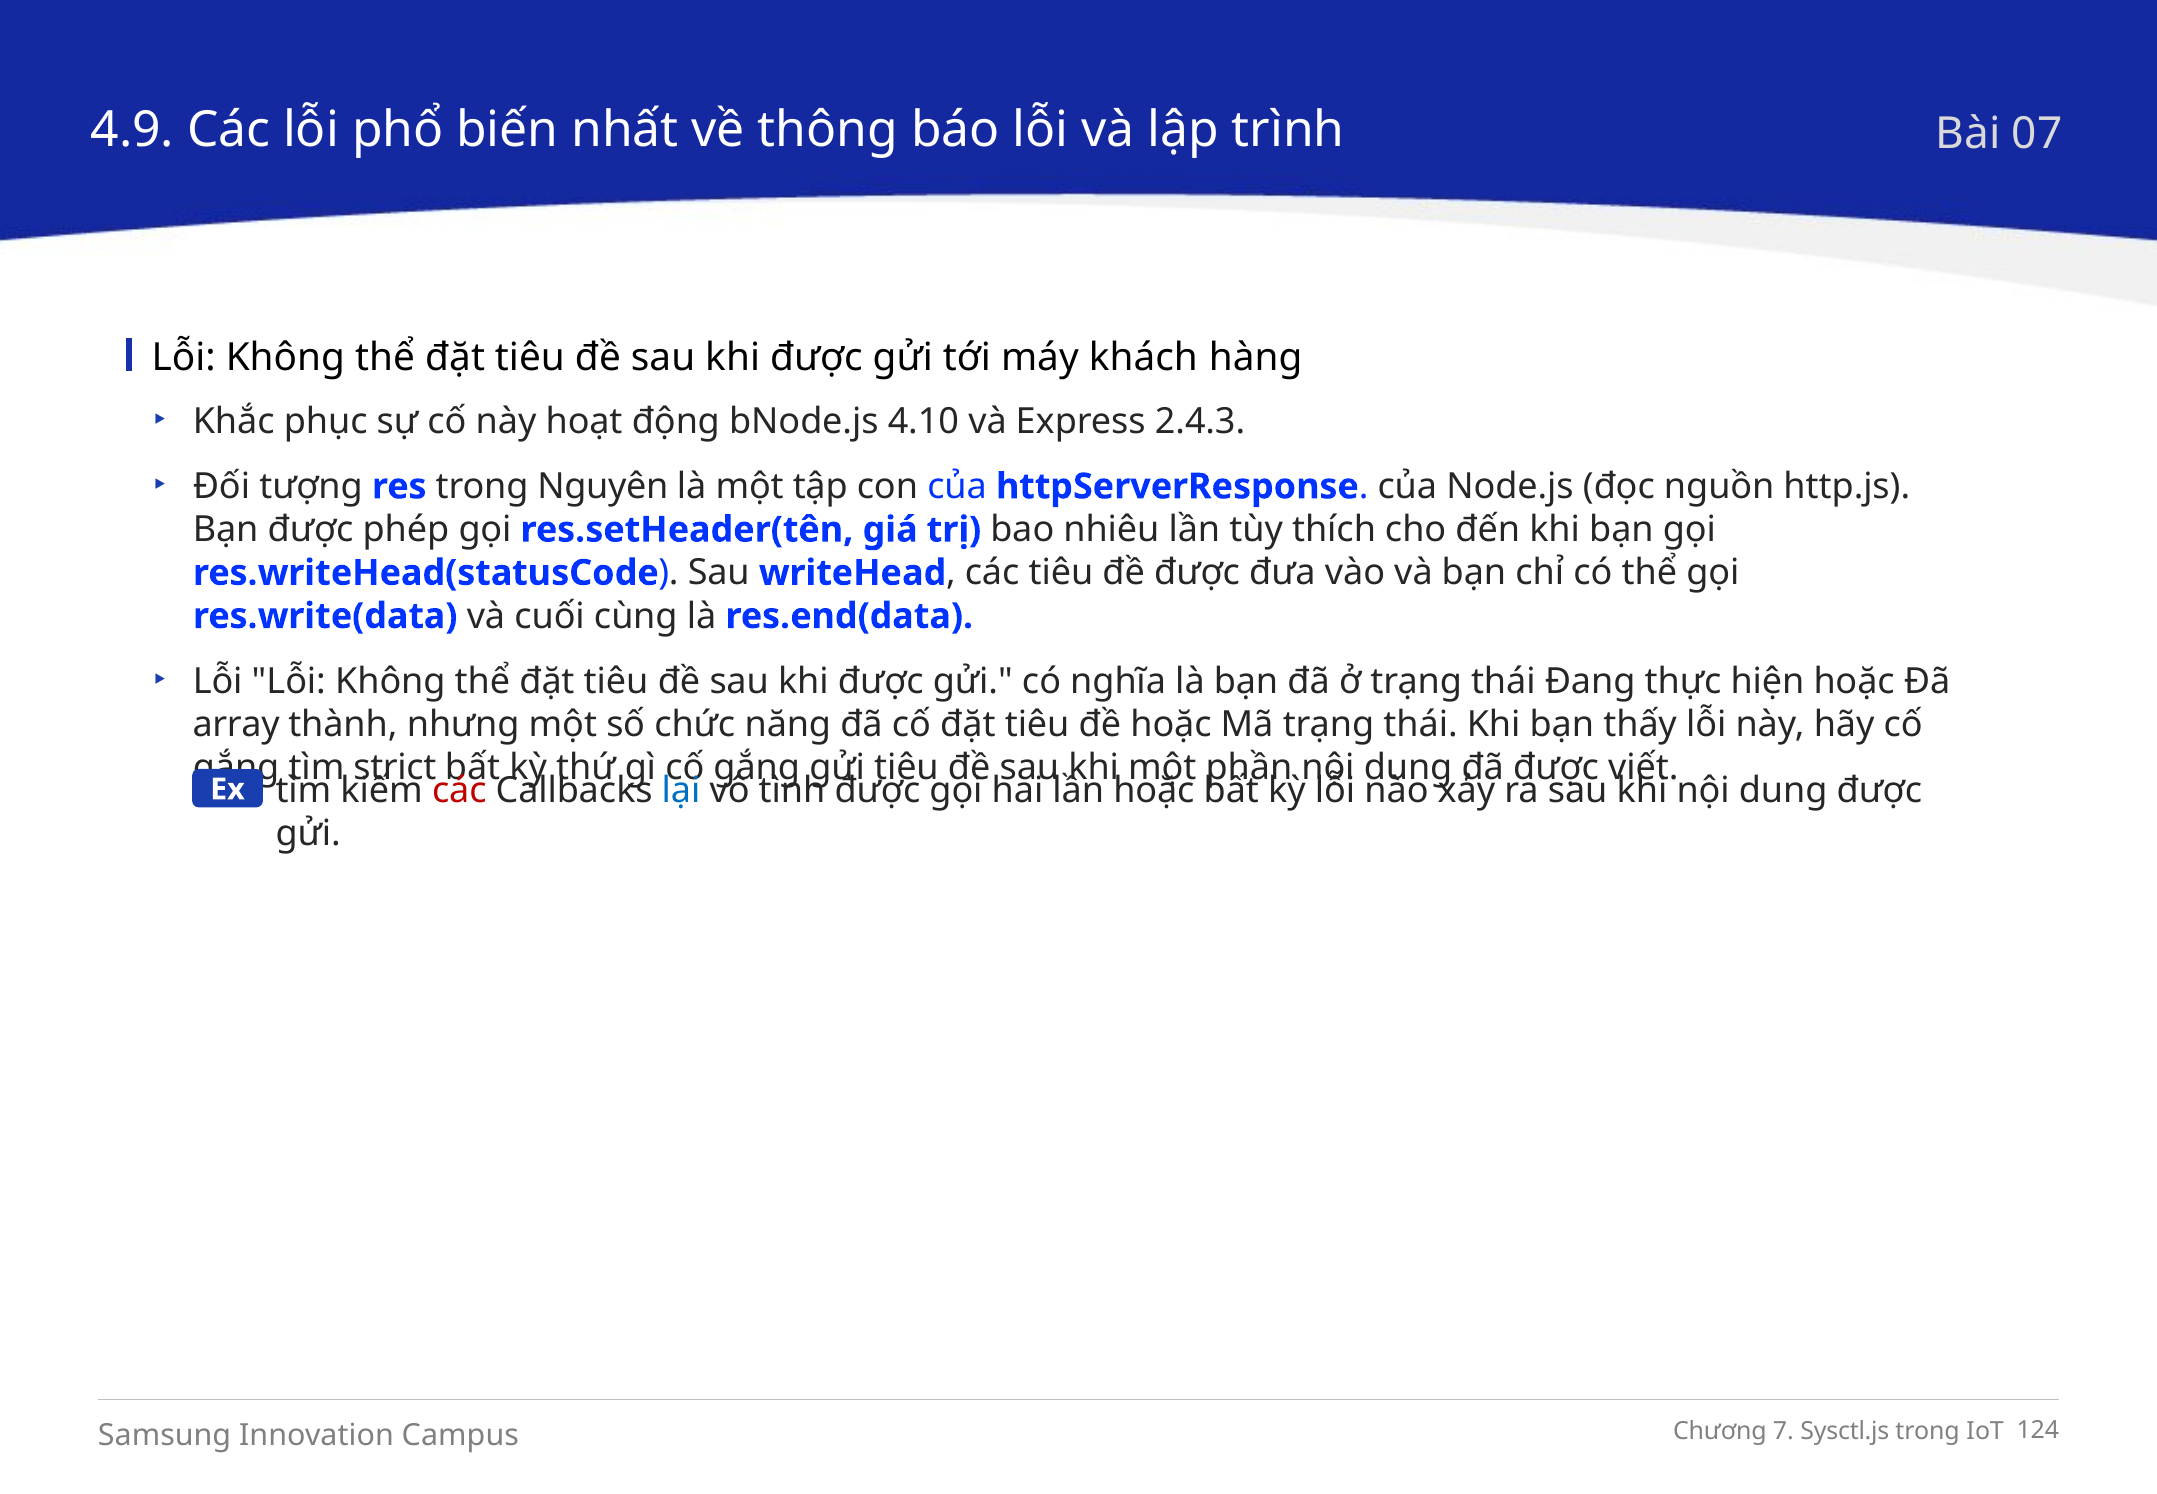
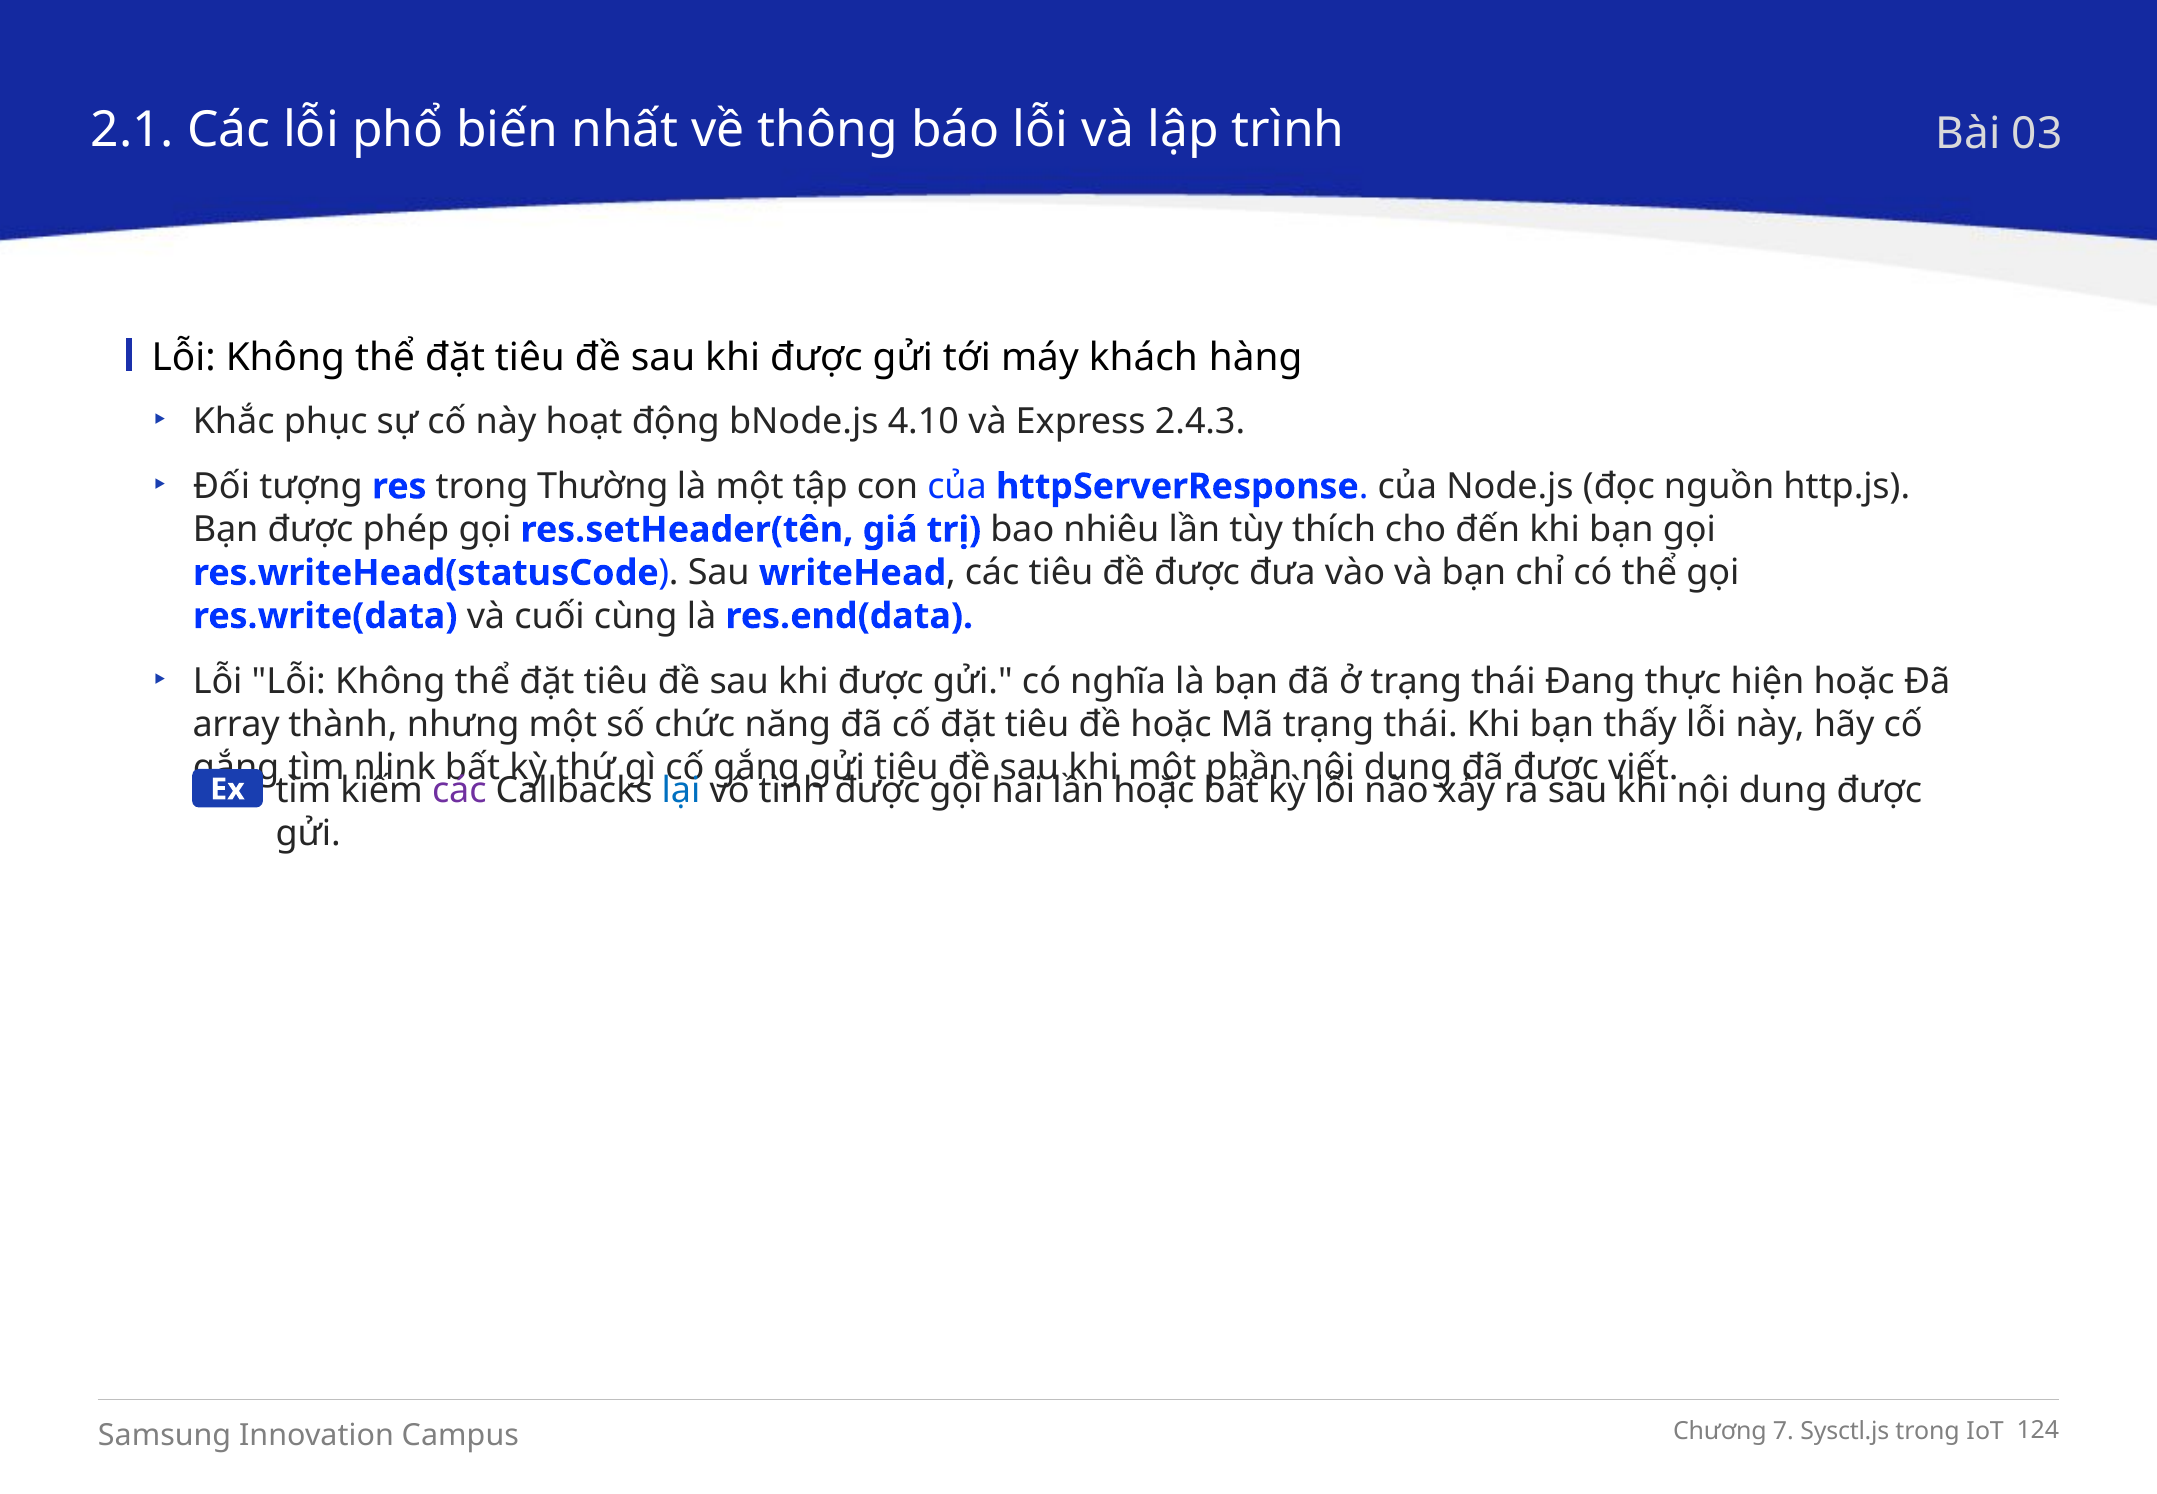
4.9: 4.9 -> 2.1 (132, 130)
07: 07 -> 03 (2037, 134)
Nguyên: Nguyên -> Thường (603, 486)
strict: strict -> nlink (395, 768)
các colour: red -> purple (459, 790)
